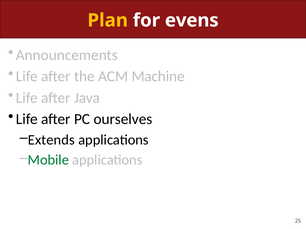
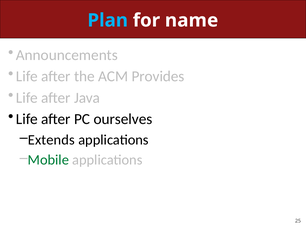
Plan colour: yellow -> light blue (108, 20)
evens: evens -> name (192, 20)
Machine: Machine -> Provides (158, 77)
